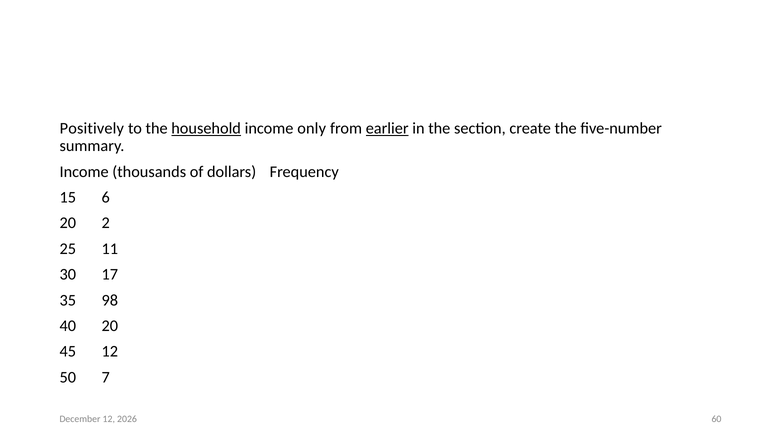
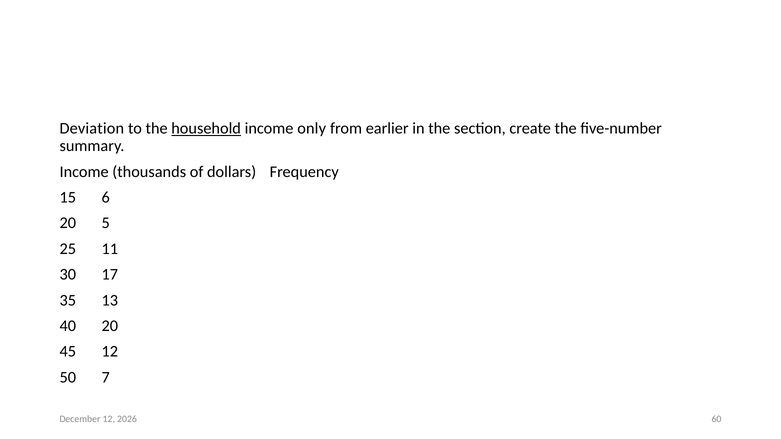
Positively: Positively -> Deviation (92, 129)
earlier underline: present -> none (387, 129)
2: 2 -> 5 (106, 223)
98: 98 -> 13 (110, 300)
